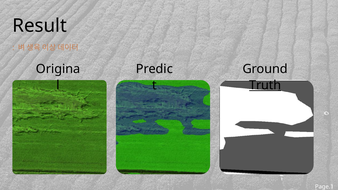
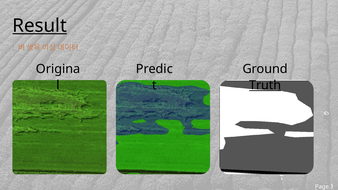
Result underline: none -> present (40, 26)
